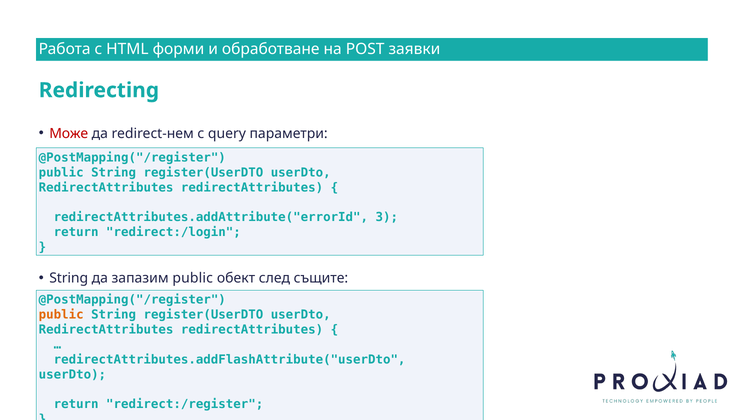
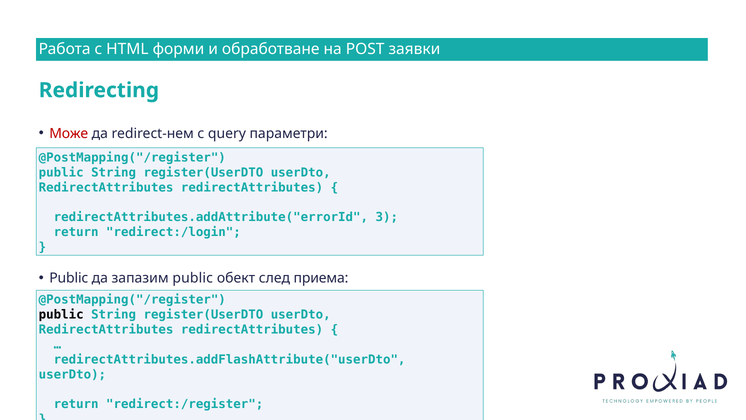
String: String -> Public (69, 278)
същите: същите -> приема (321, 278)
public colour: orange -> black (61, 314)
